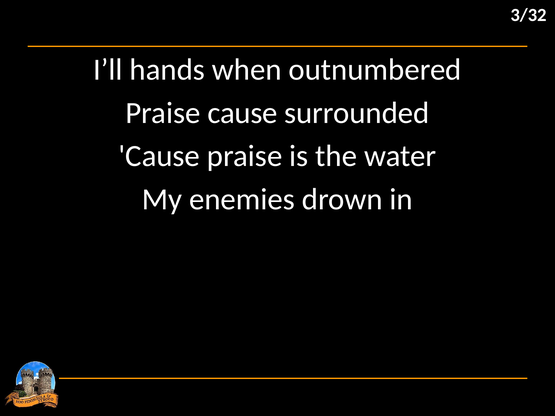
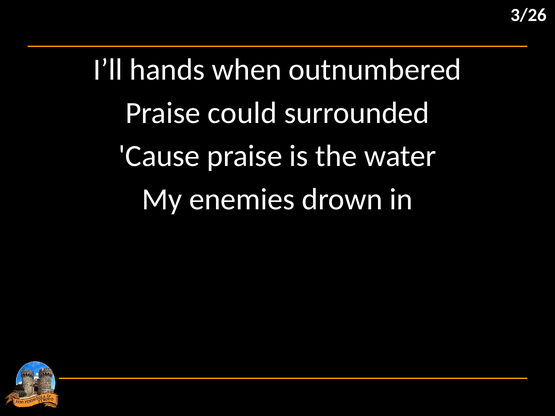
3/32: 3/32 -> 3/26 (528, 15)
Praise cause: cause -> could (242, 113)
